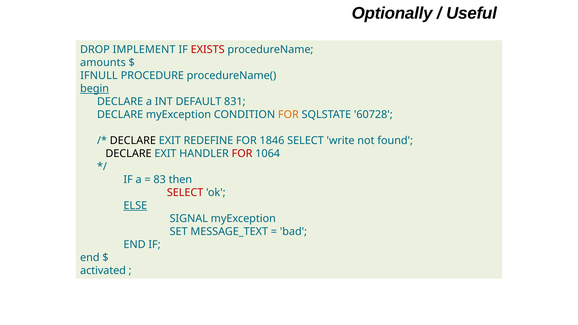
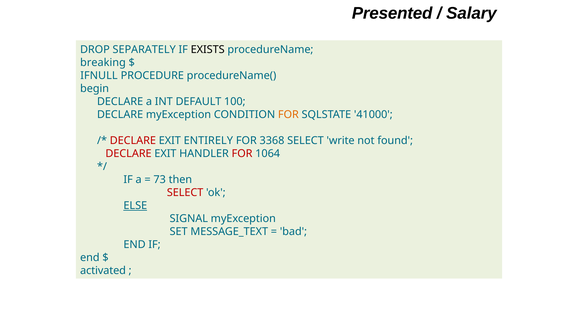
Optionally: Optionally -> Presented (392, 13)
Useful: Useful -> Salary (471, 13)
IMPLEMENT: IMPLEMENT -> SEPARATELY (144, 50)
EXISTS colour: red -> black (208, 50)
amounts: amounts -> breaking (103, 63)
begin underline: present -> none (95, 89)
831: 831 -> 100 (235, 102)
60728: 60728 -> 41000 (373, 115)
DECLARE colour: black -> red (133, 141)
REDEFINE: REDEFINE -> ENTIRELY (208, 141)
1846: 1846 -> 3368 (272, 141)
DECLARE colour: black -> red (129, 154)
83: 83 -> 73 (160, 180)
